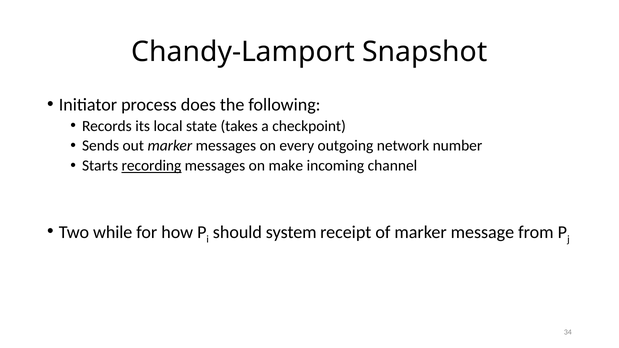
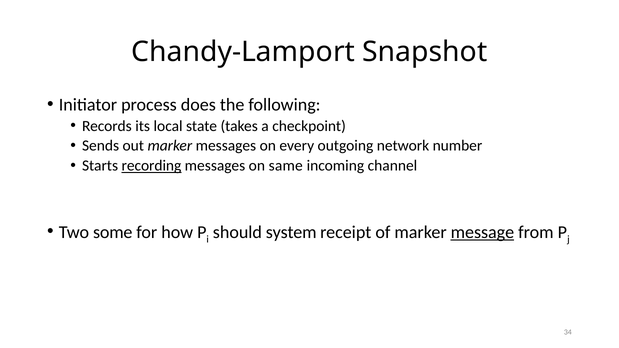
make: make -> same (286, 166)
while: while -> some (113, 232)
message underline: none -> present (482, 232)
